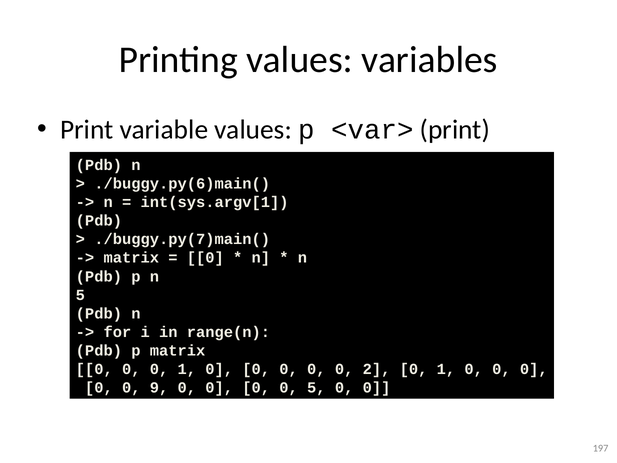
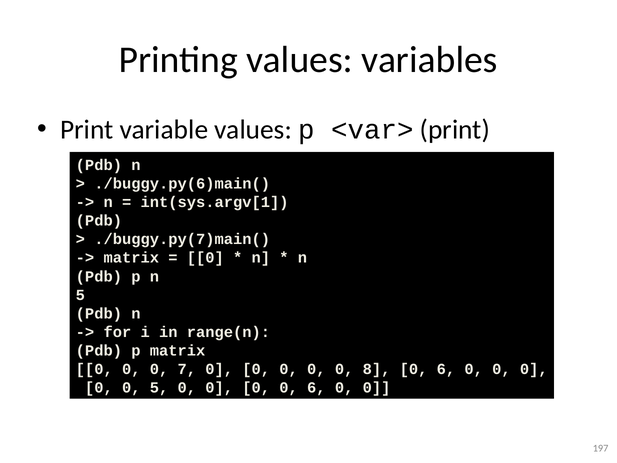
0 0 1: 1 -> 7 (187, 369)
2: 2 -> 8 (377, 369)
1: 1 -> 6 (446, 369)
0 9: 9 -> 5 (159, 387)
0 0 5: 5 -> 6 (316, 387)
